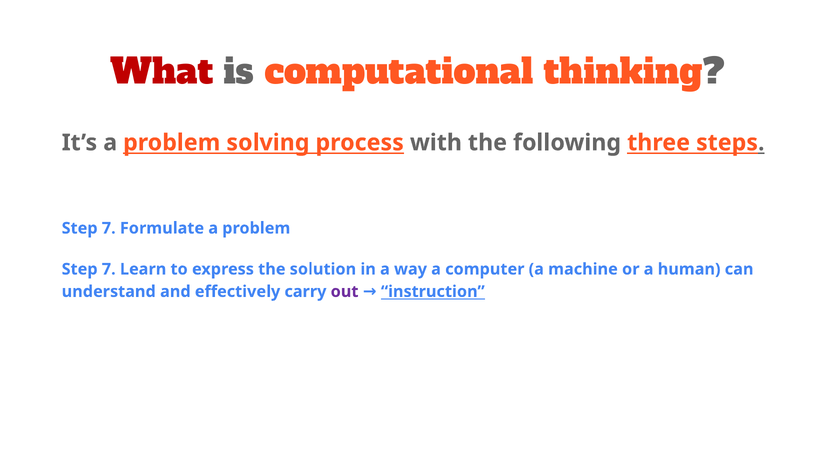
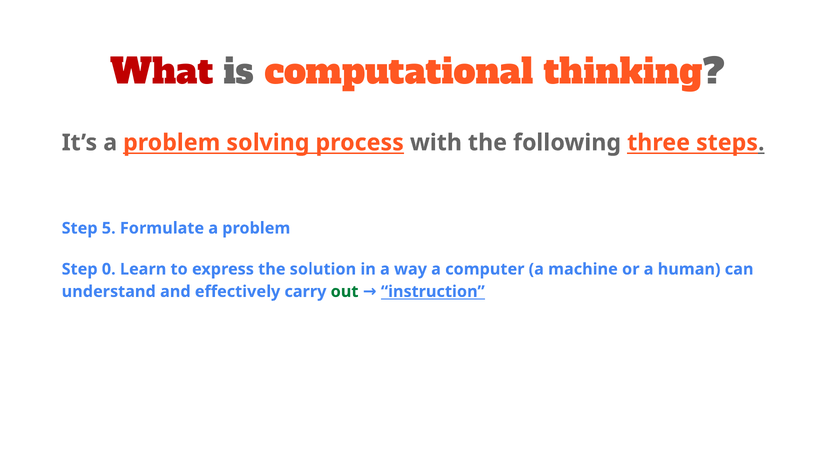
7: 7 -> 5 (109, 228)
7: 7 -> 0 (109, 269)
out colour: purple -> green (345, 291)
